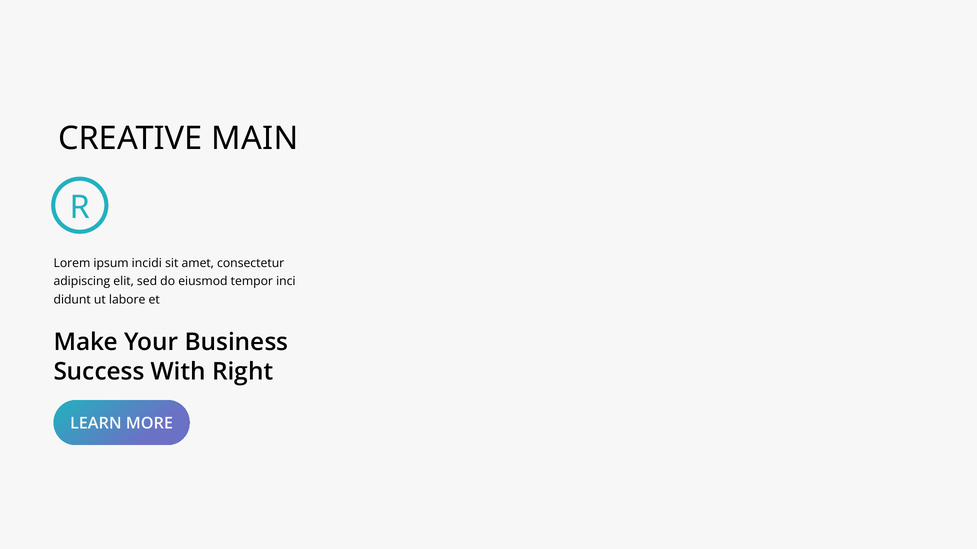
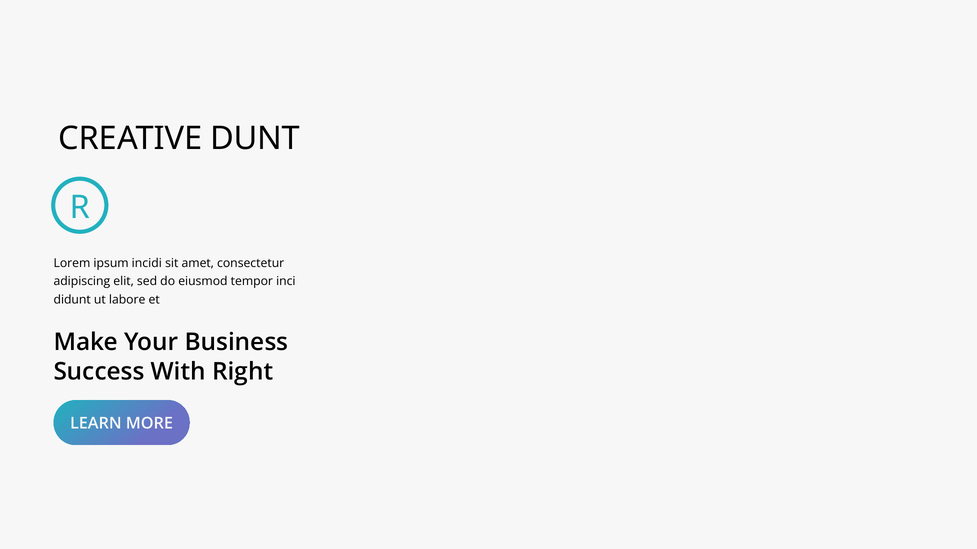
MAIN: MAIN -> DUNT (255, 139)
